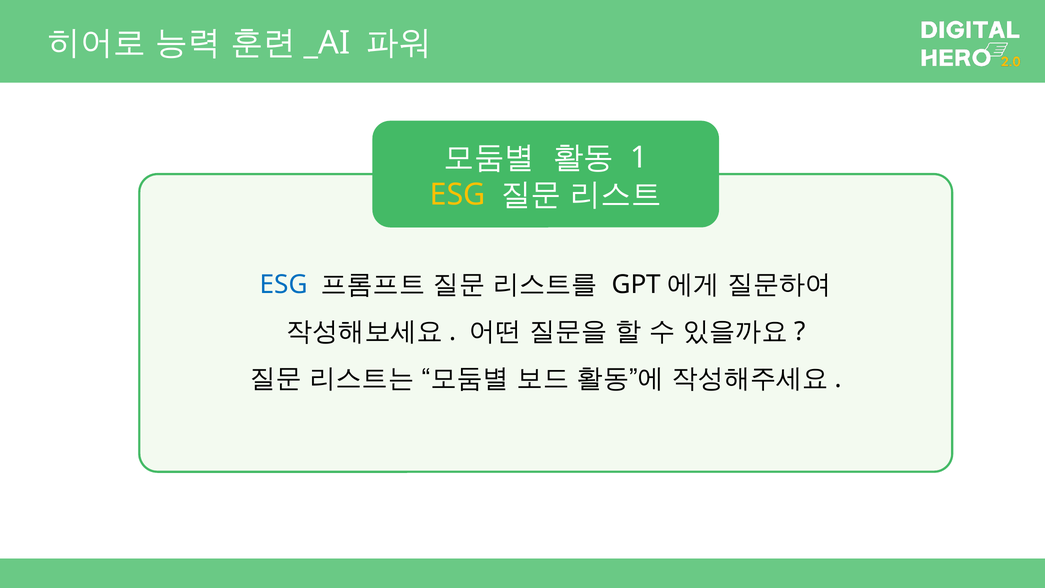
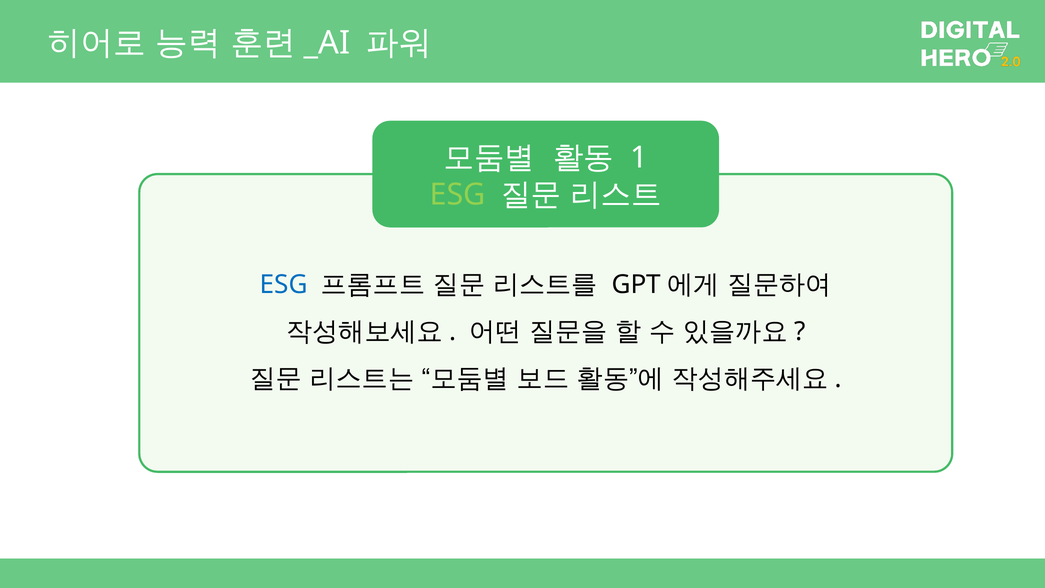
ESG colour: yellow -> light green (458, 194)
